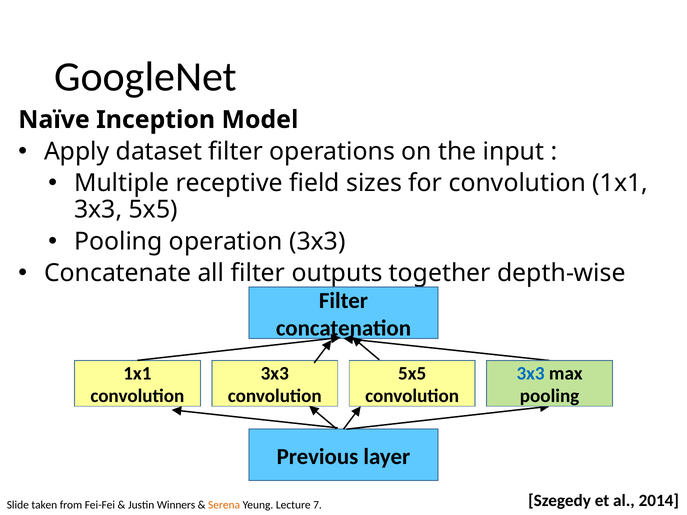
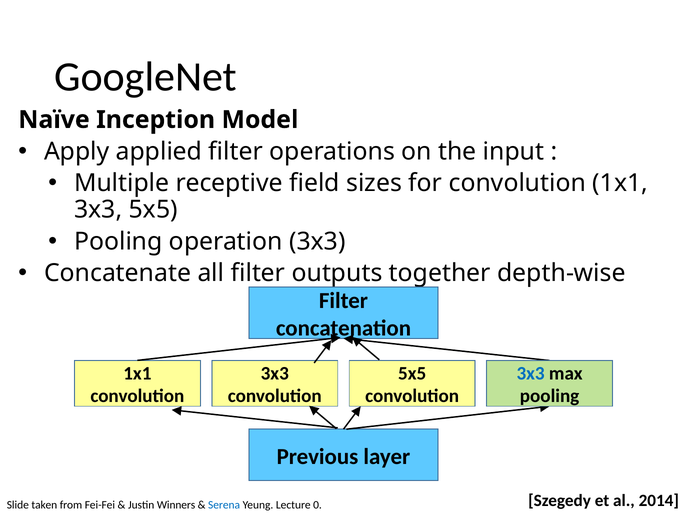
dataset: dataset -> applied (159, 151)
Serena colour: orange -> blue (224, 505)
7: 7 -> 0 (317, 505)
